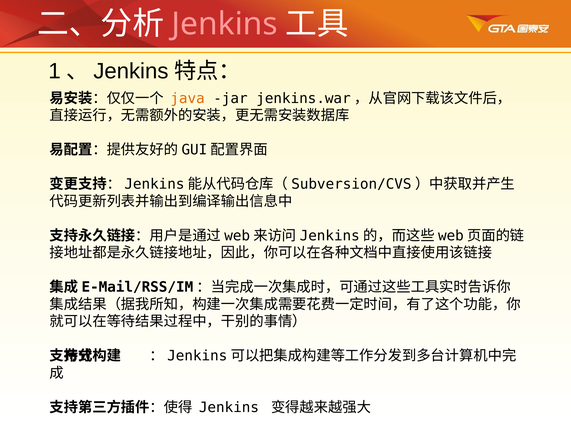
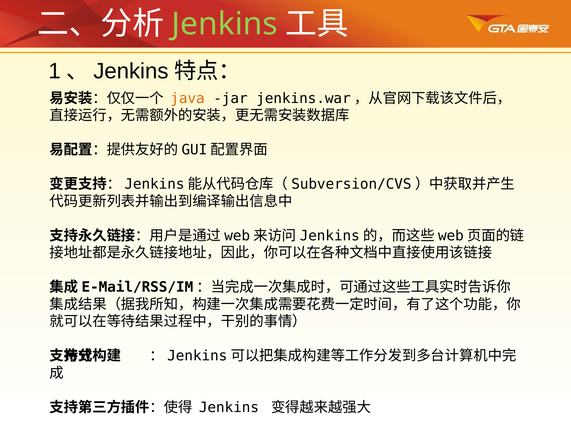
Jenkins colour: pink -> light green (225, 24)
